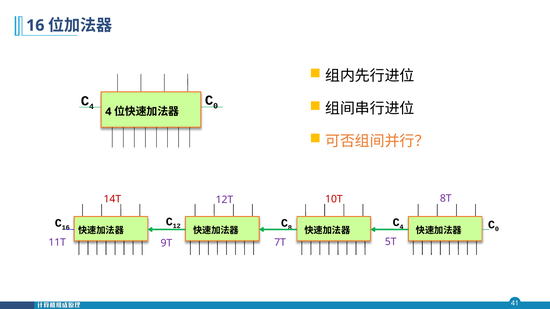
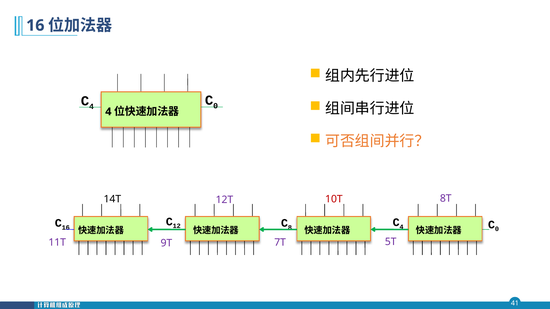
14T colour: red -> black (112, 199)
